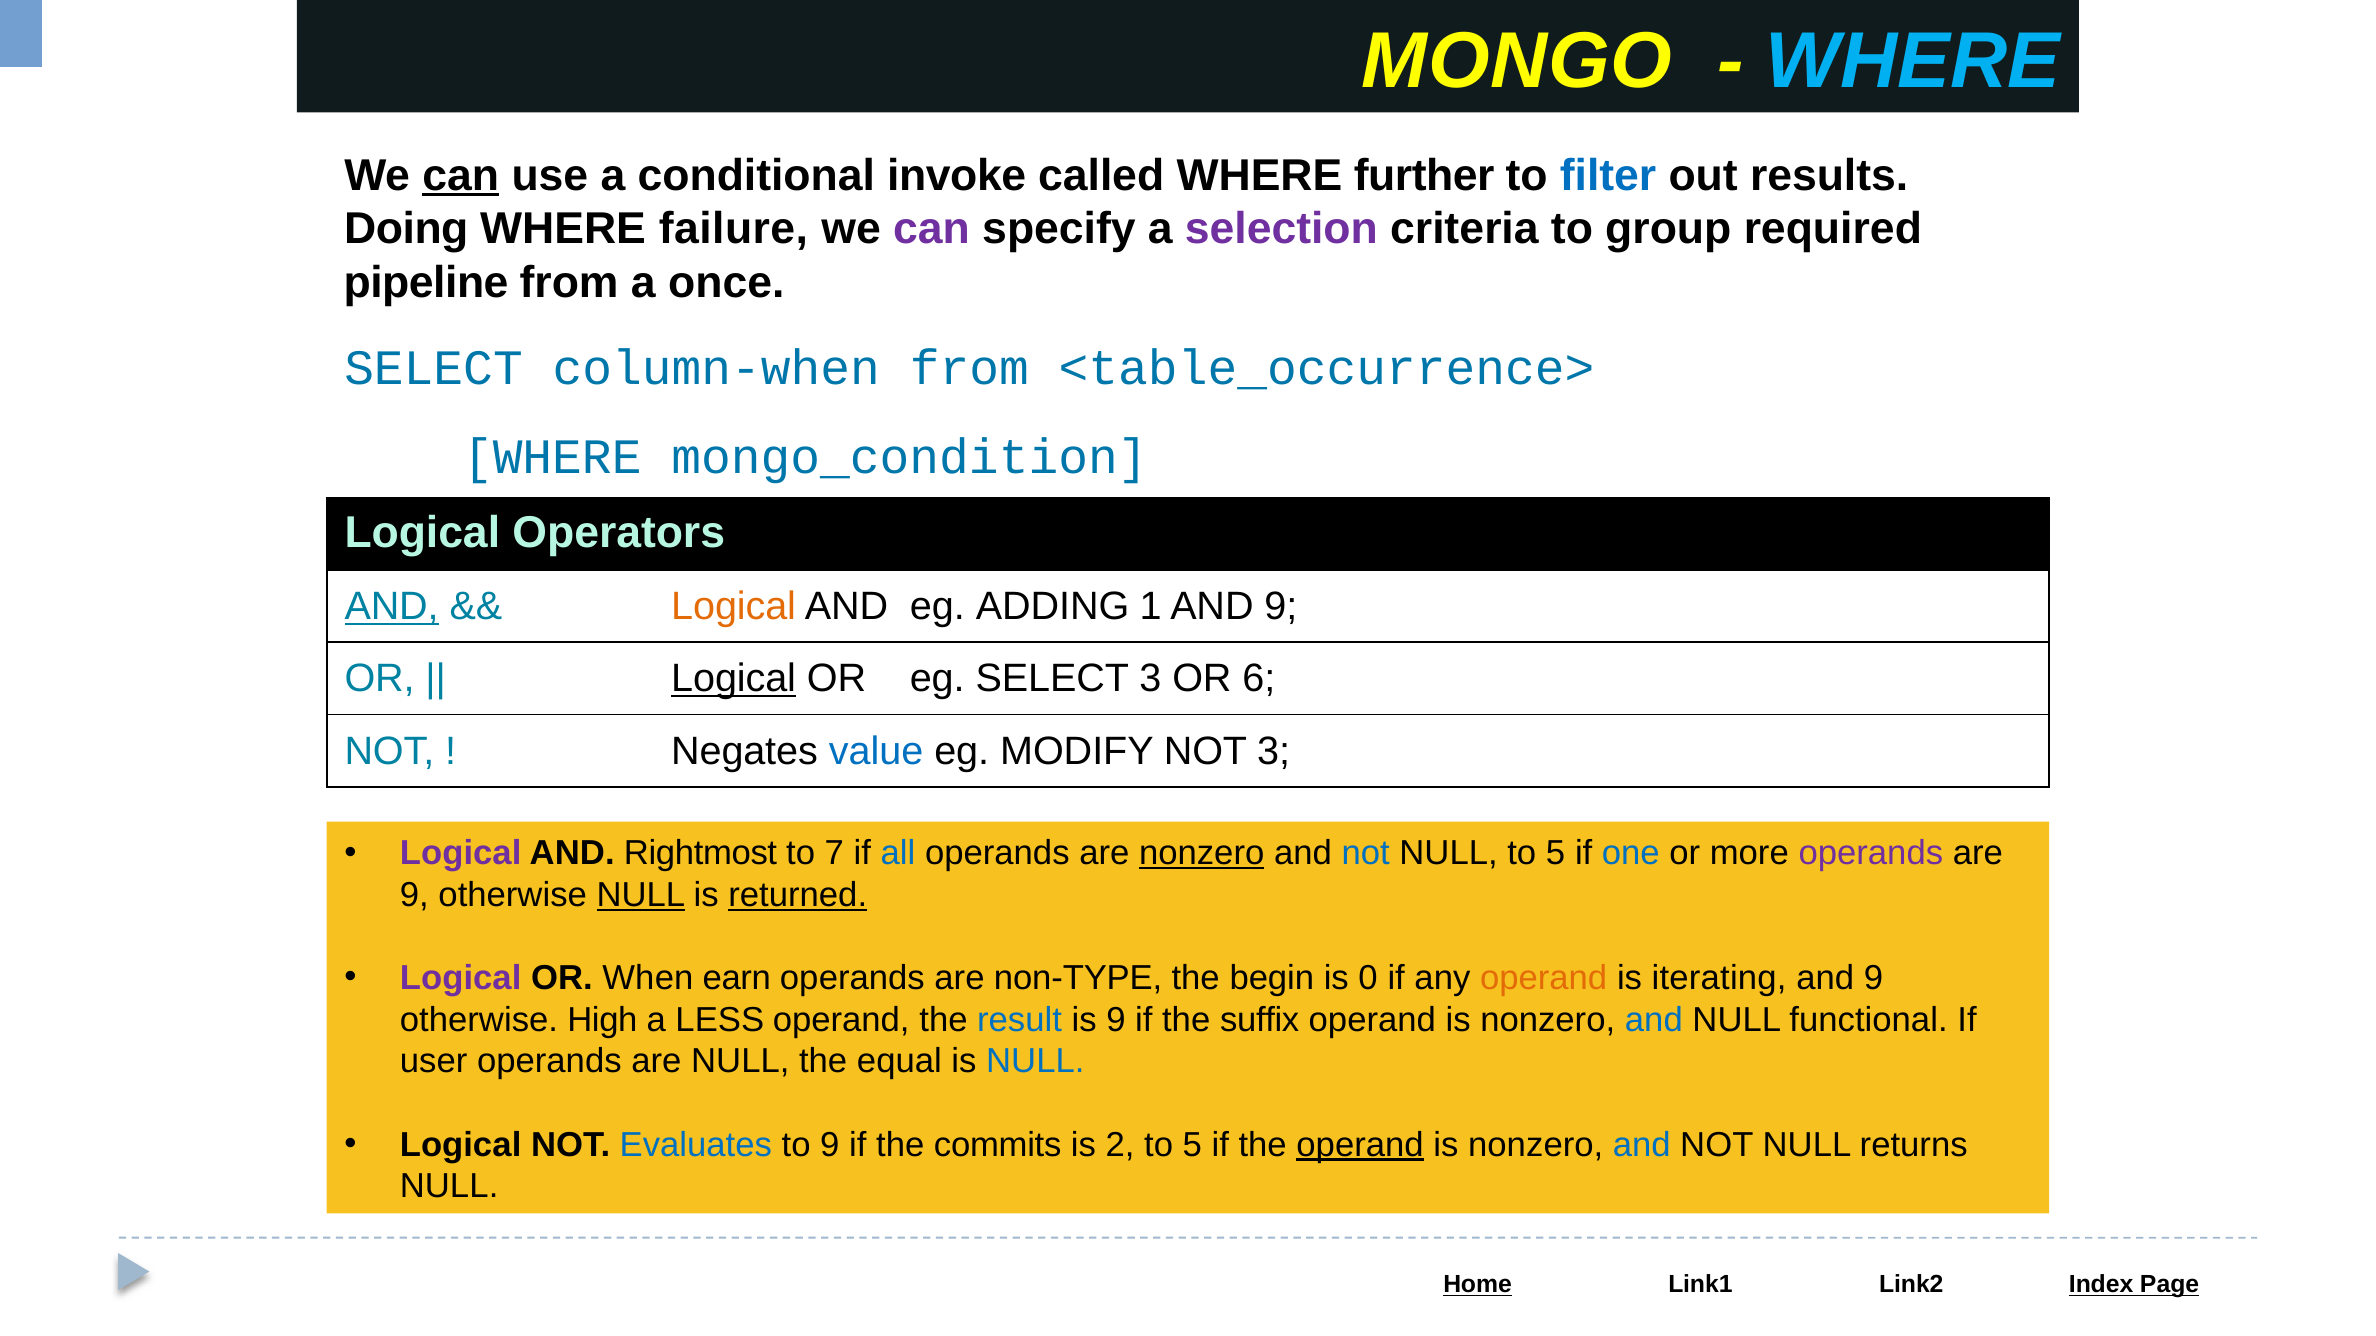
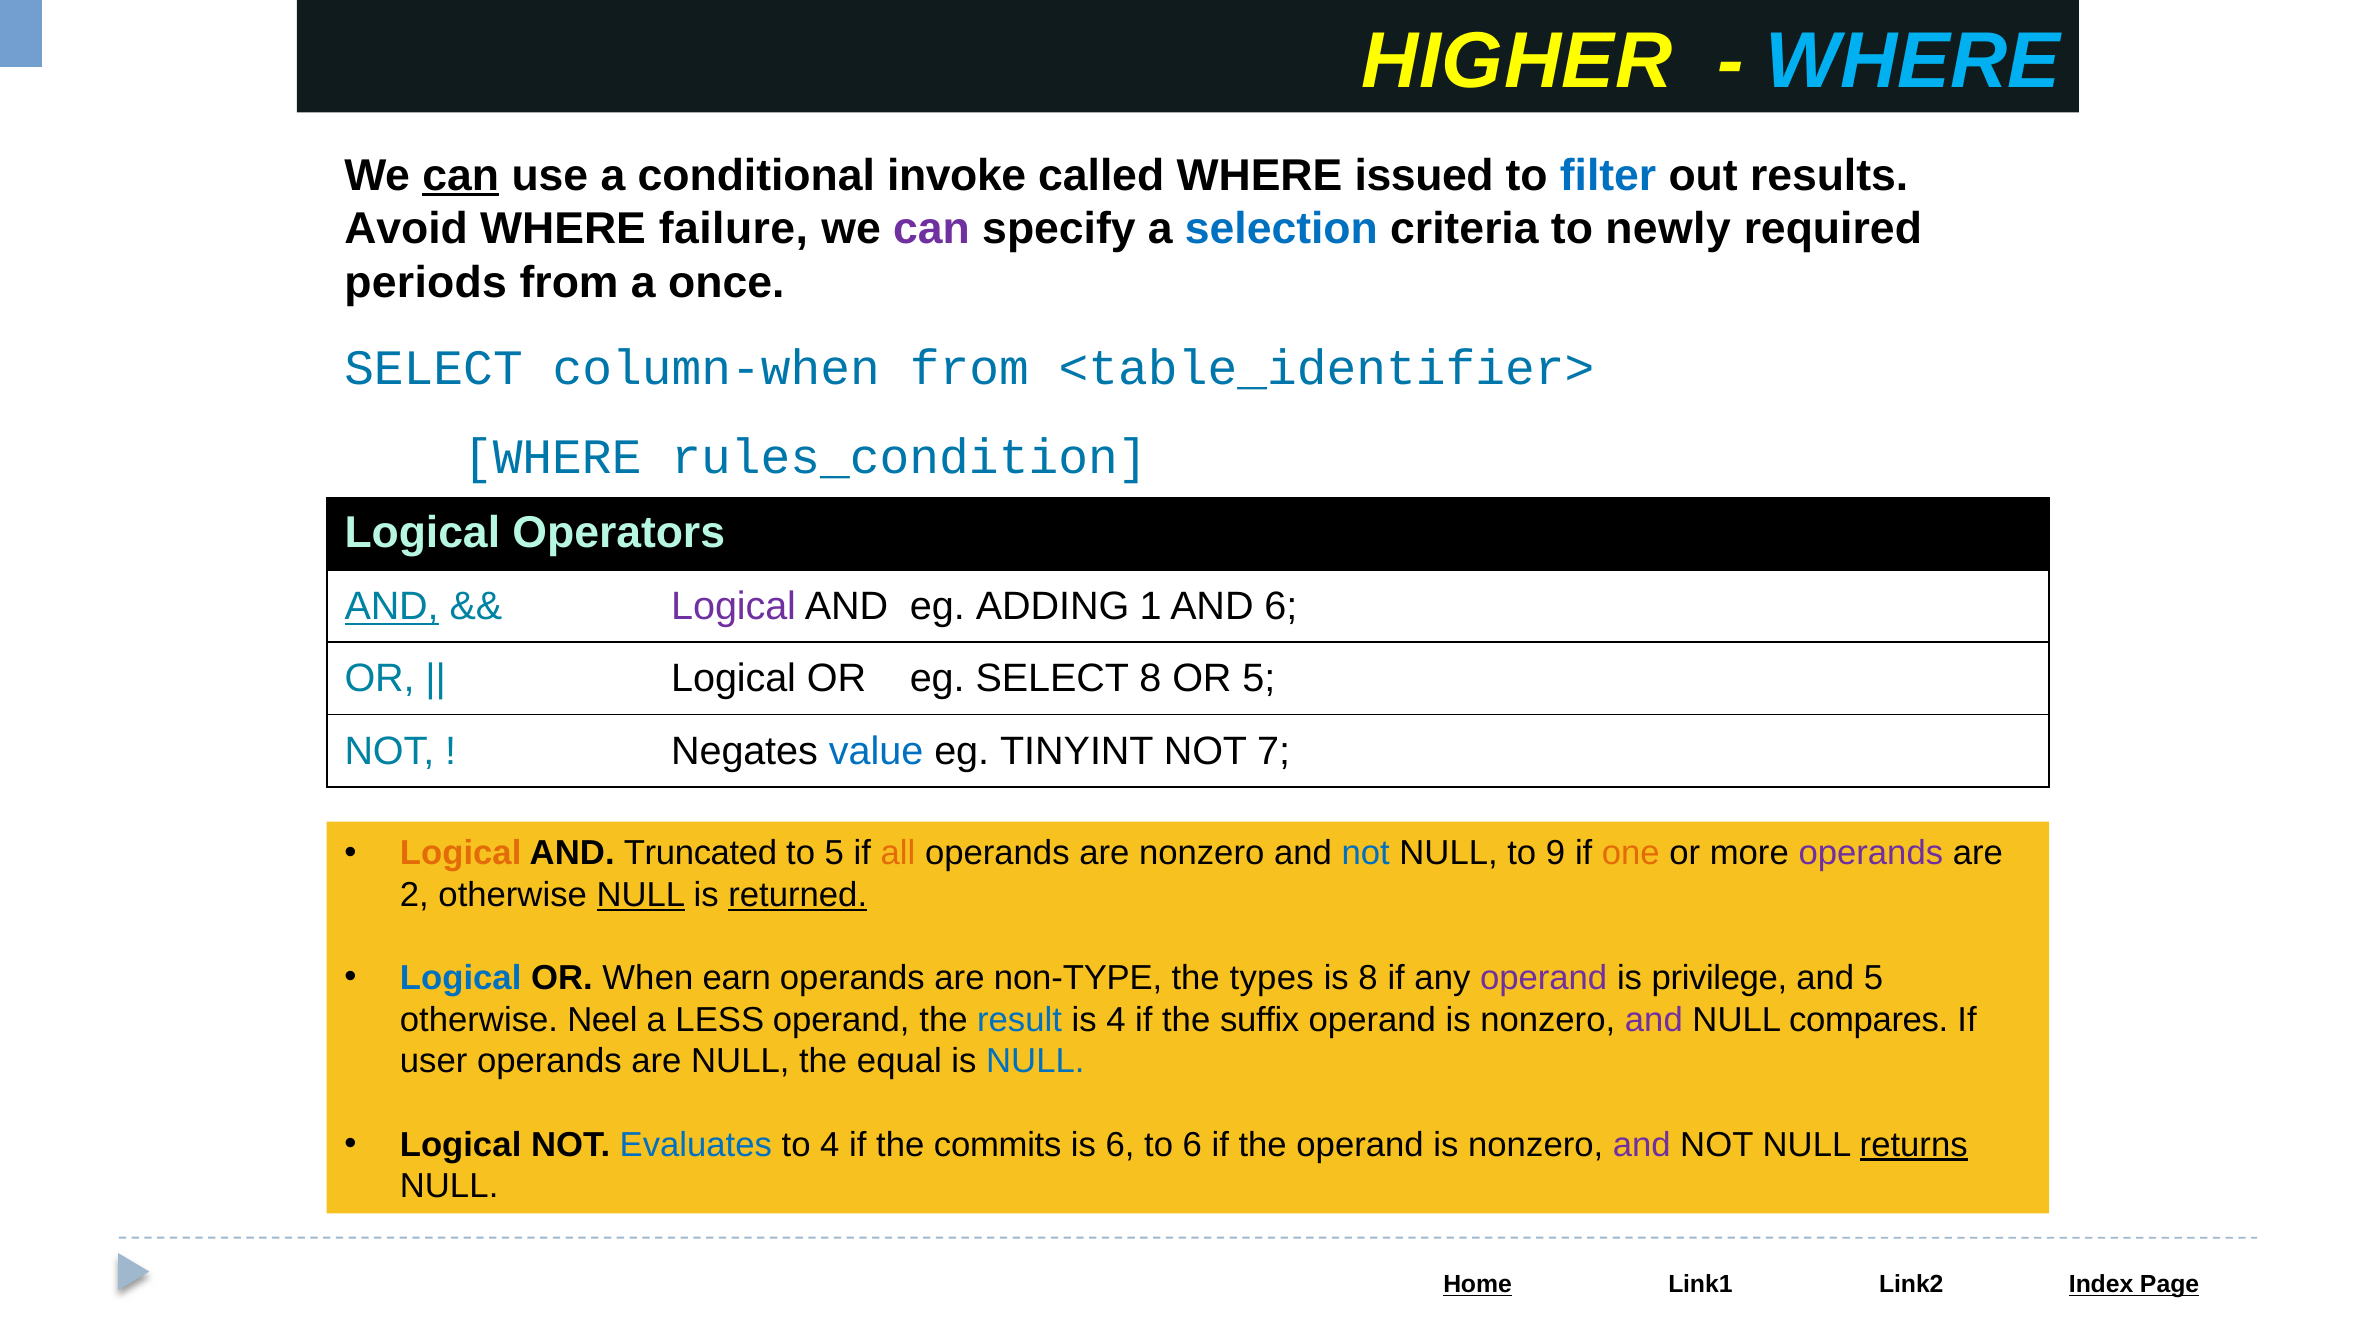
MONGO: MONGO -> HIGHER (1517, 62)
further: further -> issued (1424, 176)
Doing: Doing -> Avoid (406, 229)
selection colour: purple -> blue (1281, 229)
group: group -> newly (1668, 229)
pipeline: pipeline -> periods (426, 282)
<table_occurrence>: <table_occurrence> -> <table_identifier> (1327, 369)
mongo_condition: mongo_condition -> rules_condition (909, 458)
Logical colour: orange -> purple (734, 607)
1 AND 9: 9 -> 6 (1281, 607)
Logical underline: present -> none (734, 679)
SELECT 3: 3 -> 8 (1150, 679)
OR 6: 6 -> 5 (1259, 679)
MODIFY: MODIFY -> TINYINT (1077, 751)
NOT 3: 3 -> 7 (1274, 751)
Logical colour: purple -> orange (461, 854)
Rightmost: Rightmost -> Truncated (701, 854)
to 7: 7 -> 5 (834, 854)
all colour: blue -> orange (898, 854)
nonzero underline: present -> none (1202, 854)
NULL to 5: 5 -> 9 (1556, 854)
one colour: blue -> orange (1631, 854)
9: 9 -> 2 (414, 895)
Logical colour: purple -> blue (461, 979)
begin: begin -> types (1272, 979)
is 0: 0 -> 8 (1368, 979)
operand colour: orange -> purple (1544, 979)
iterating: iterating -> privilege (1719, 979)
9: 9 -> 5 (1874, 979)
High: High -> Neel (602, 1020)
is 9: 9 -> 4 (1116, 1020)
and colour: blue -> purple (1654, 1020)
functional: functional -> compares (1869, 1020)
to 9: 9 -> 4 (830, 1145)
is 2: 2 -> 6 (1120, 1145)
5: 5 -> 6 (1192, 1145)
operand underline: present -> none (1360, 1145)
and colour: blue -> purple (1642, 1145)
returns underline: none -> present (1914, 1145)
